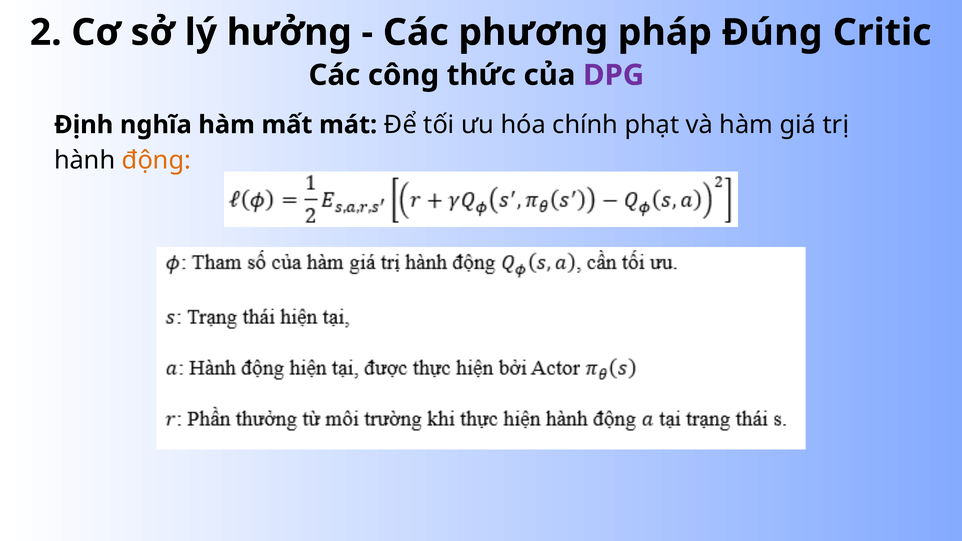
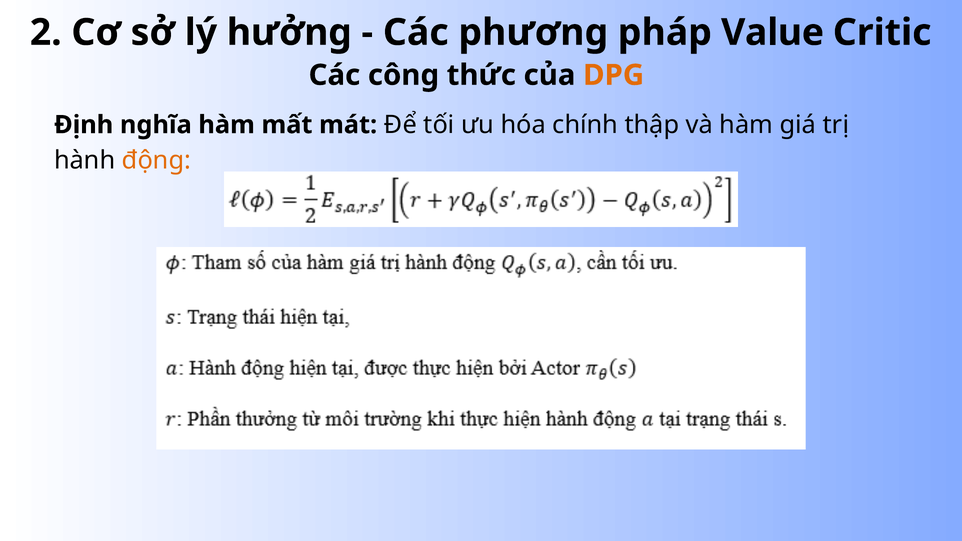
Đúng: Đúng -> Value (773, 33)
DPG colour: purple -> orange (614, 75)
phạt: phạt -> thập (652, 125)
